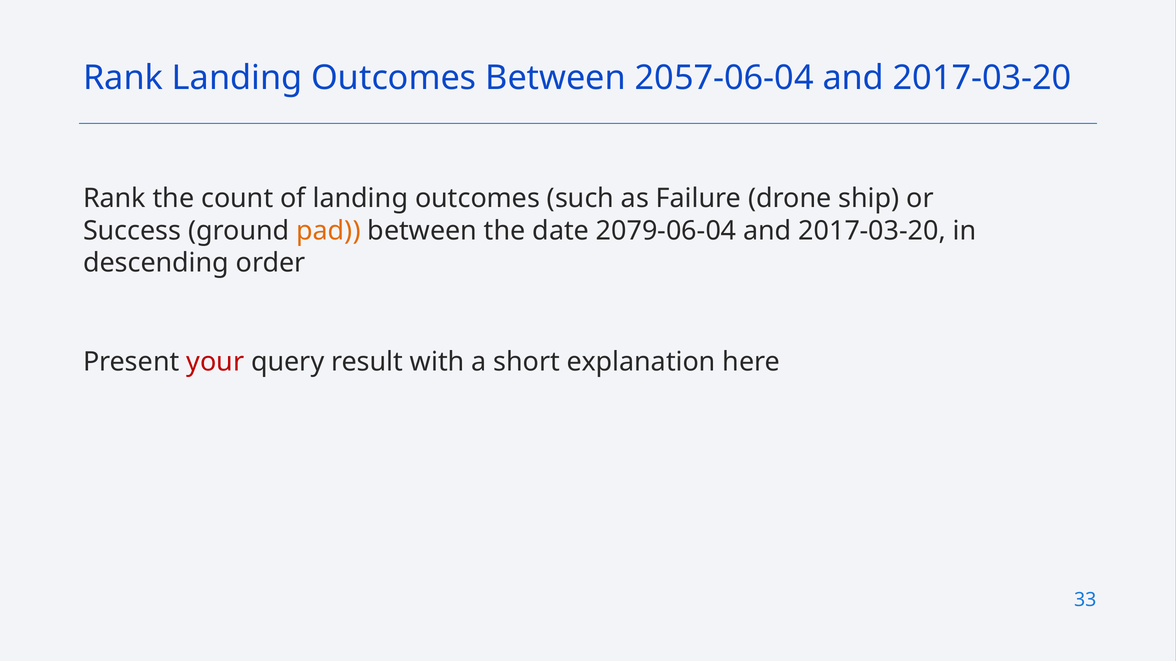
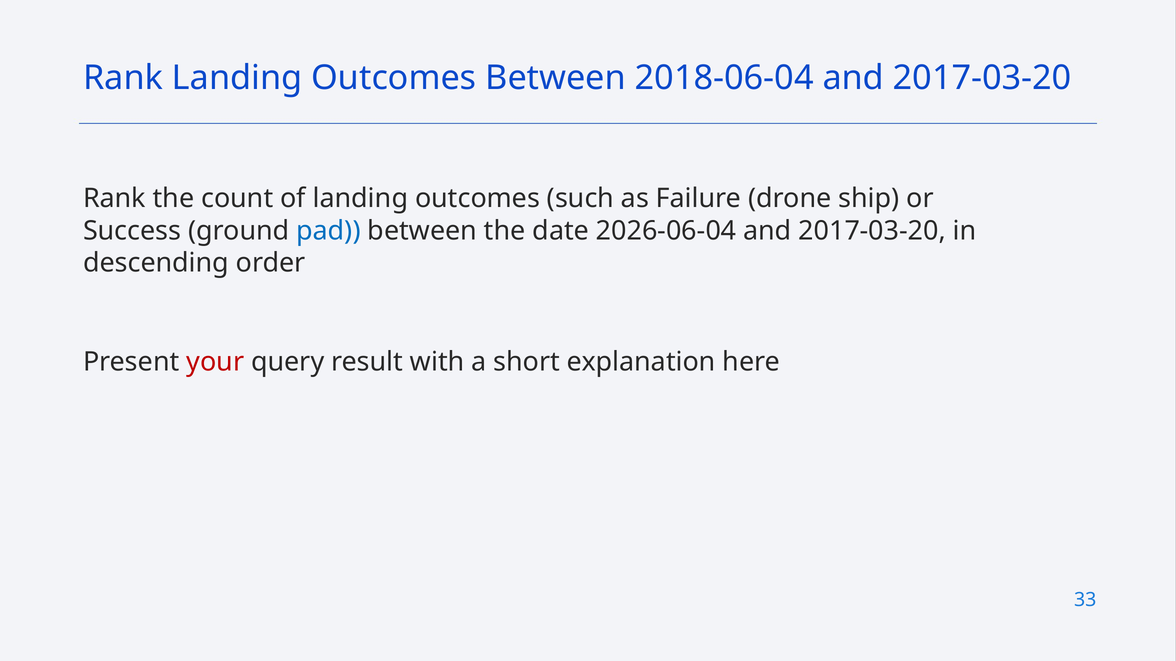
2057-06-04: 2057-06-04 -> 2018-06-04 (724, 78)
pad colour: orange -> blue (328, 231)
2079-06-04: 2079-06-04 -> 2026-06-04 (666, 231)
